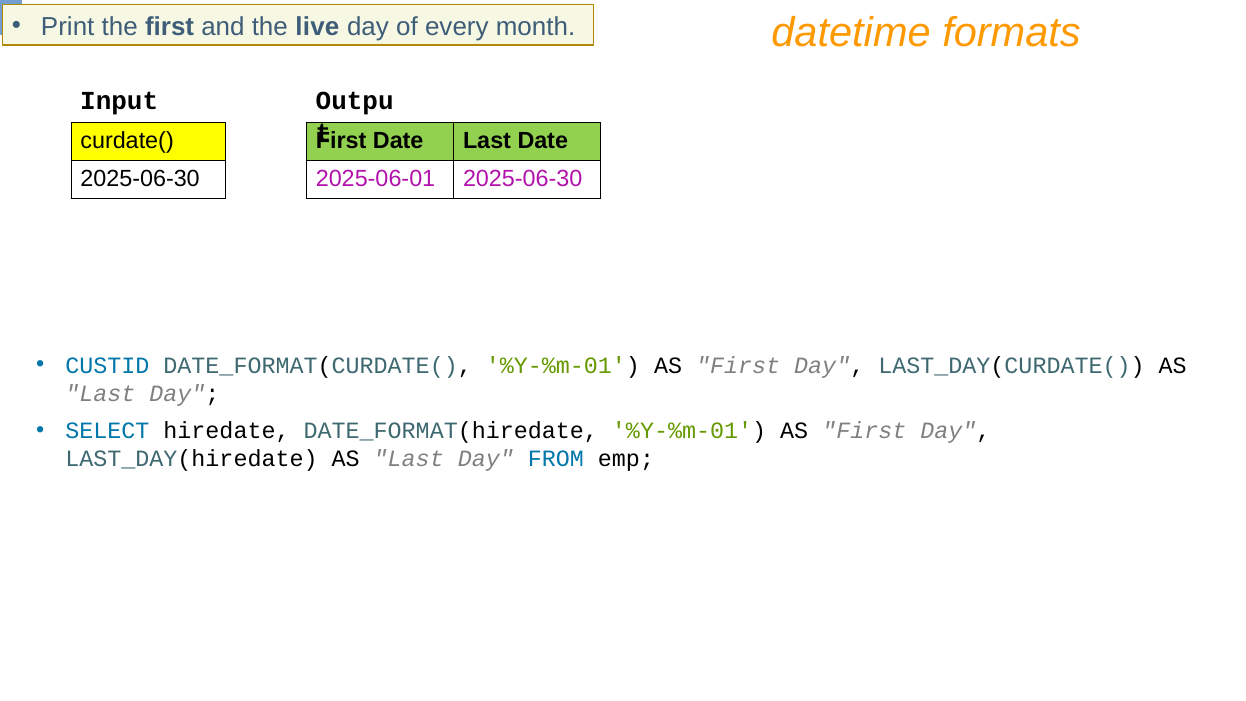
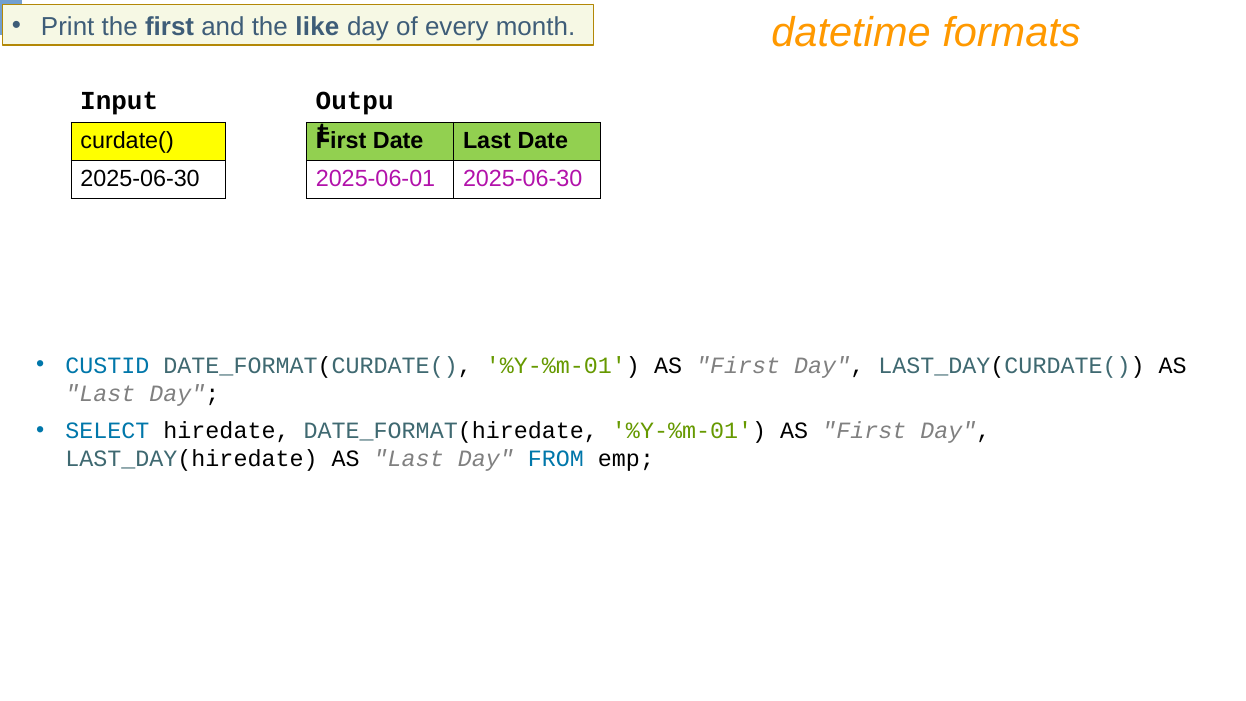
live: live -> like (317, 27)
